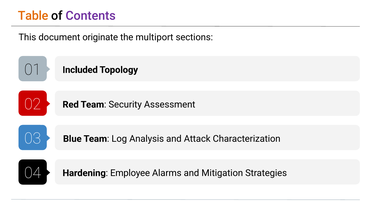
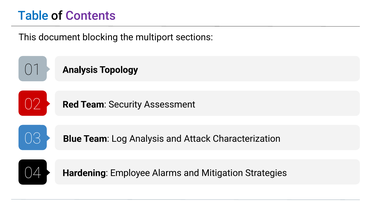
Table colour: orange -> blue (33, 16)
originate: originate -> blocking (100, 37)
Included: Included -> Analysis (80, 70)
